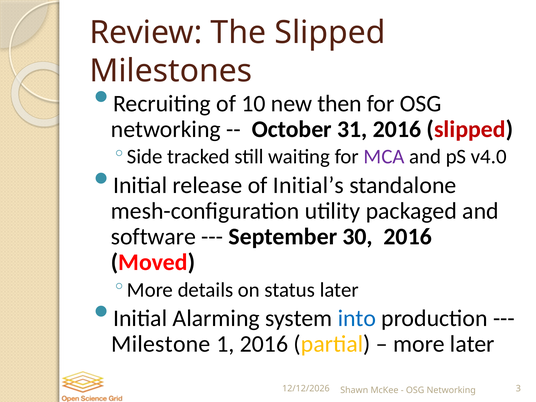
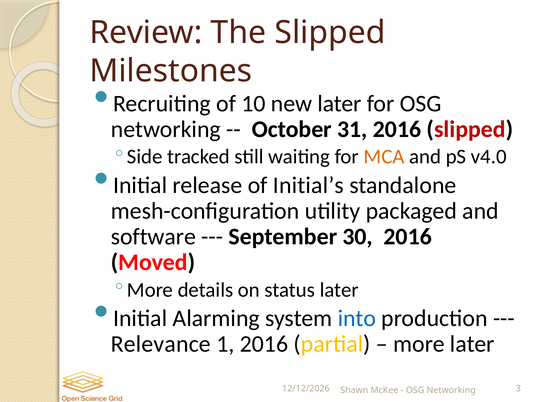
new then: then -> later (340, 103)
MCA colour: purple -> orange (384, 157)
Milestone: Milestone -> Relevance (161, 344)
